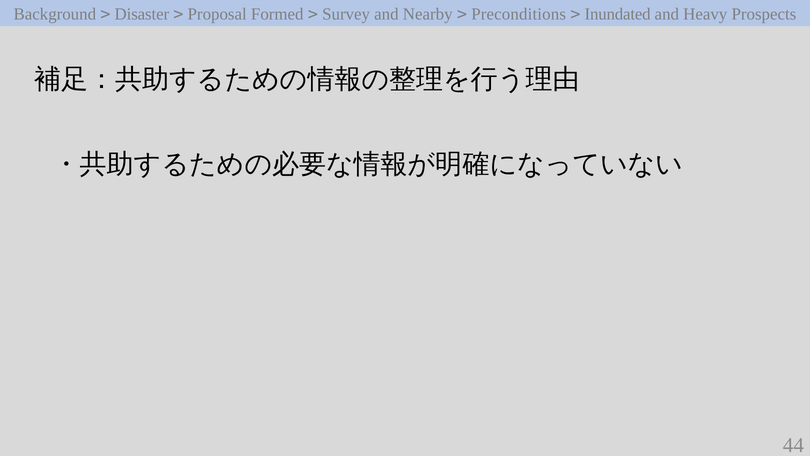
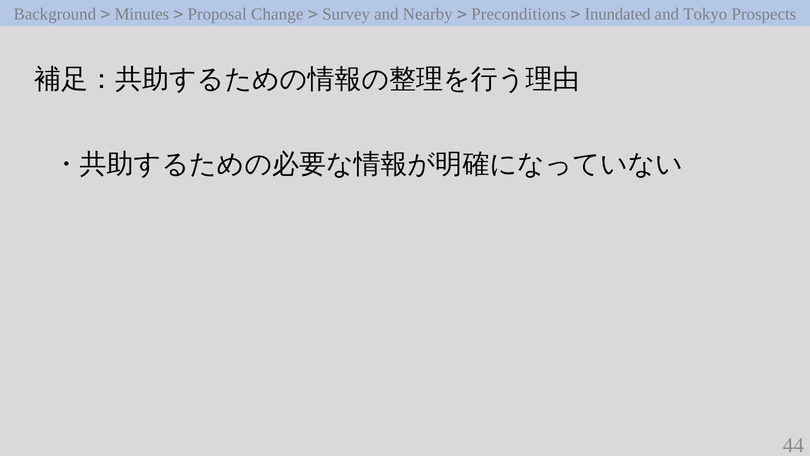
Disaster: Disaster -> Minutes (142, 14)
Formed: Formed -> Change (277, 14)
Heavy: Heavy -> Tokyo (705, 14)
